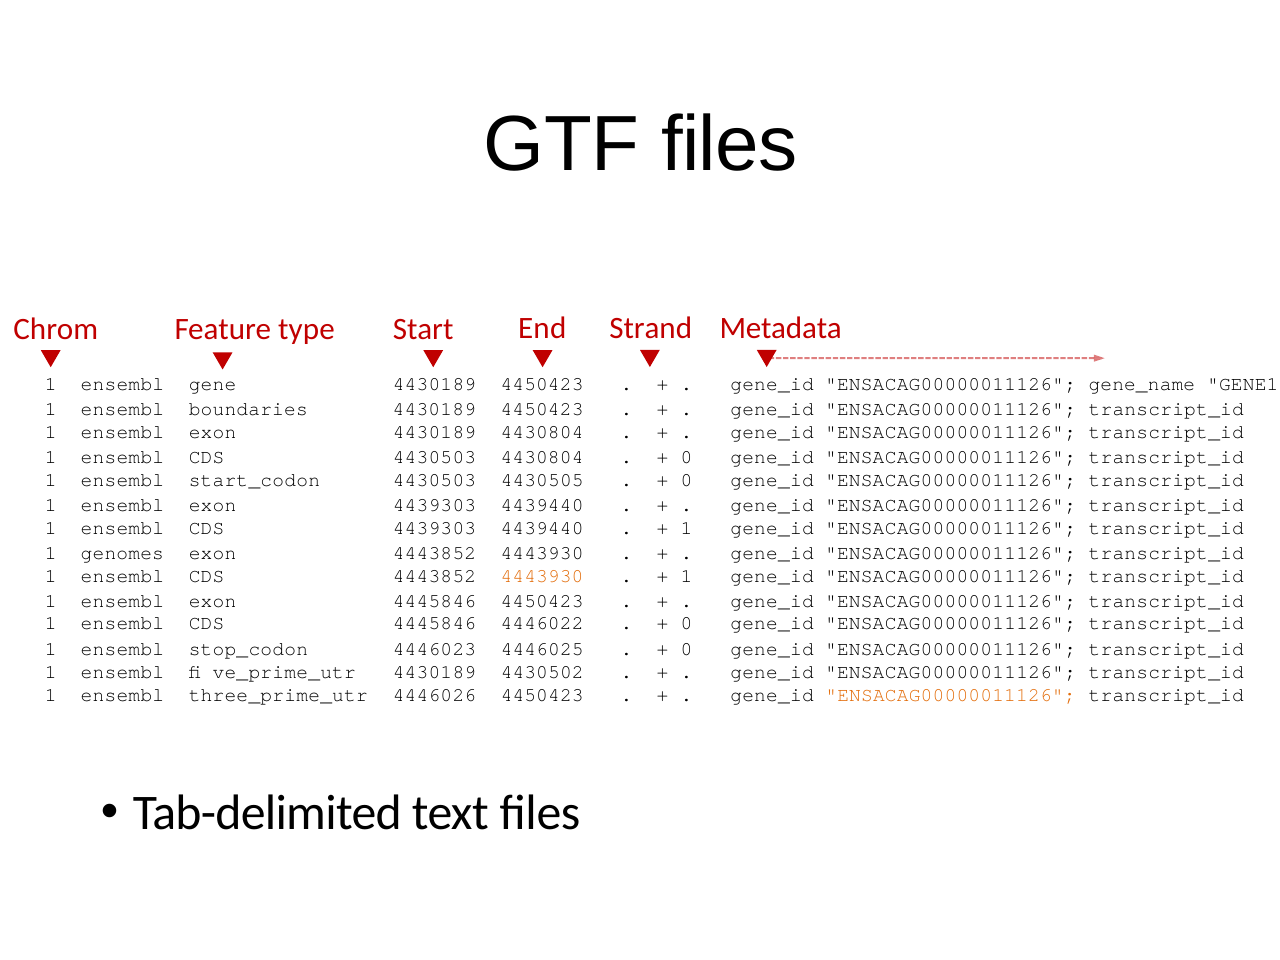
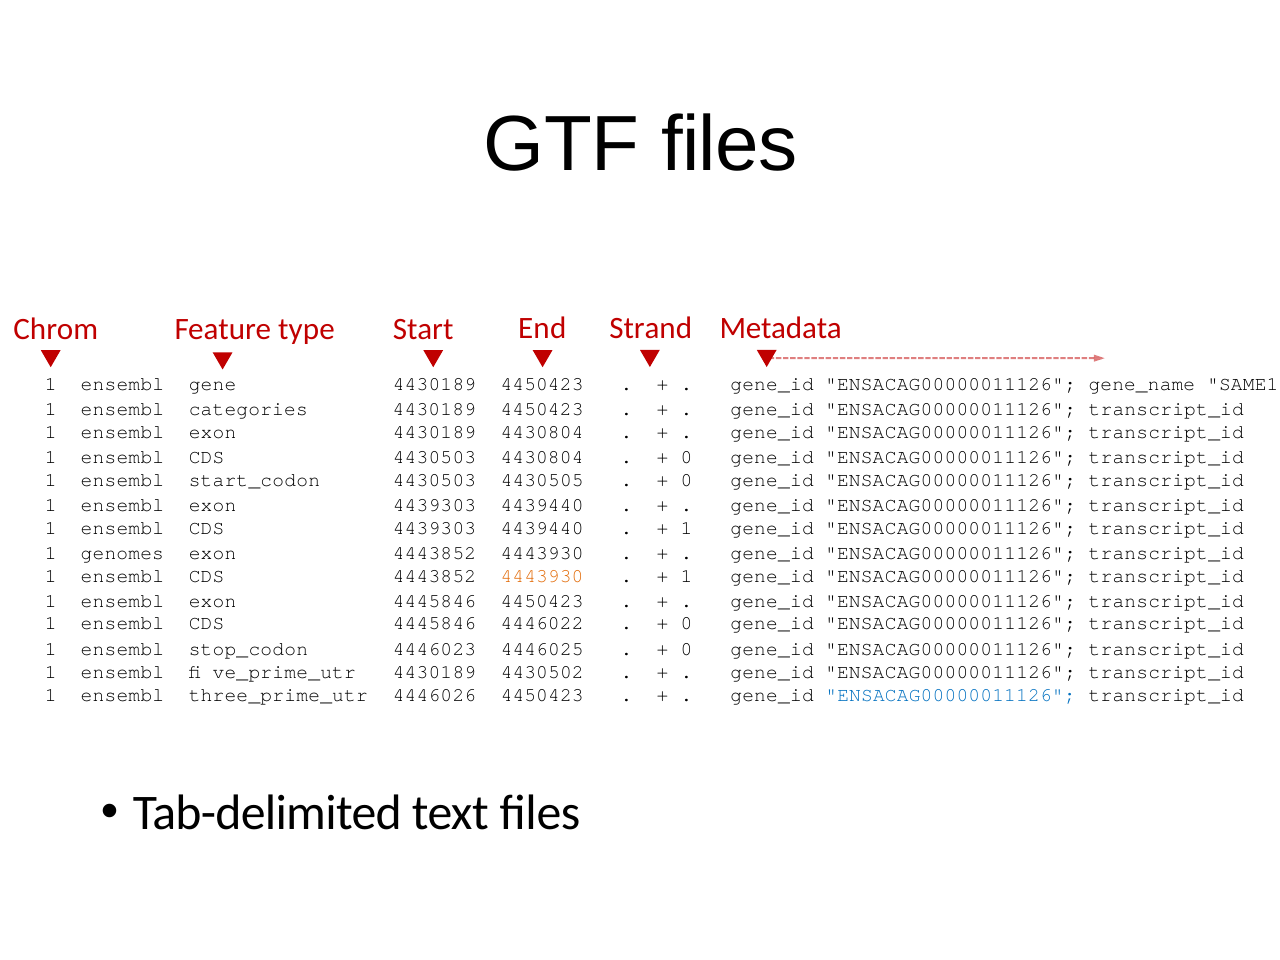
GENE1: GENE1 -> SAME1 (1243, 384)
boundaries: boundaries -> categories (248, 409)
ENSACAG00000011126 colour: orange -> blue (950, 695)
